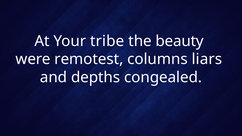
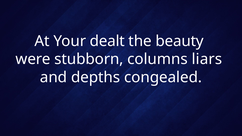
tribe: tribe -> dealt (107, 41)
remotest: remotest -> stubborn (89, 59)
